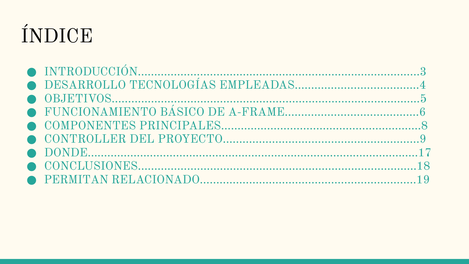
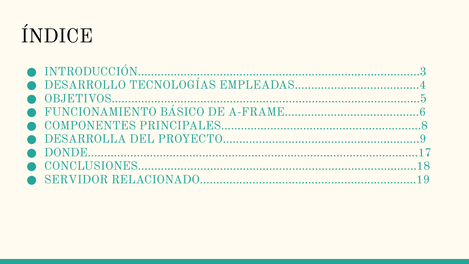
CONTROLLER: CONTROLLER -> DESARROLLA (85, 139)
PERMITAN: PERMITAN -> SERVIDOR (76, 179)
